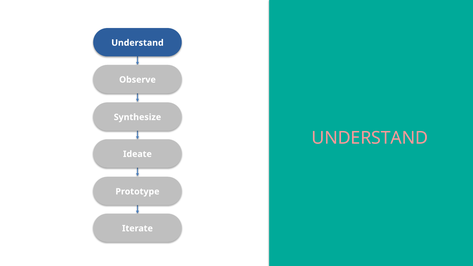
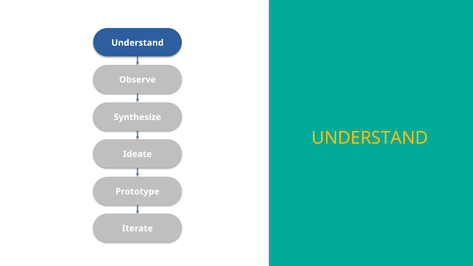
UNDERSTAND colour: pink -> yellow (370, 138)
